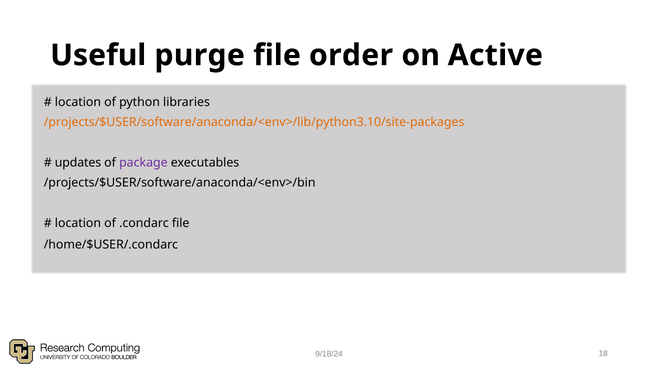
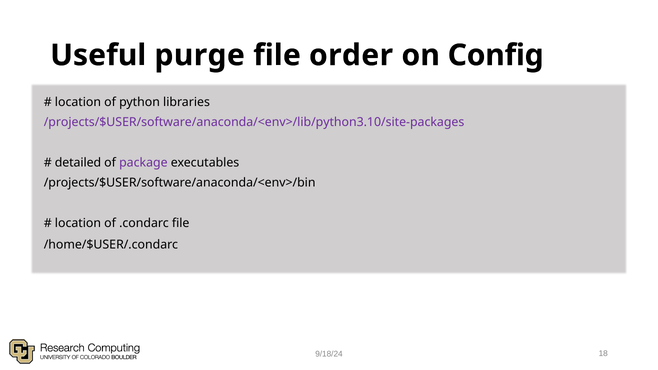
Active: Active -> Config (496, 55)
/projects/$USER/software/anaconda/<env>/lib/python3.10/site-packages colour: orange -> purple (254, 122)
updates: updates -> detailed (78, 163)
